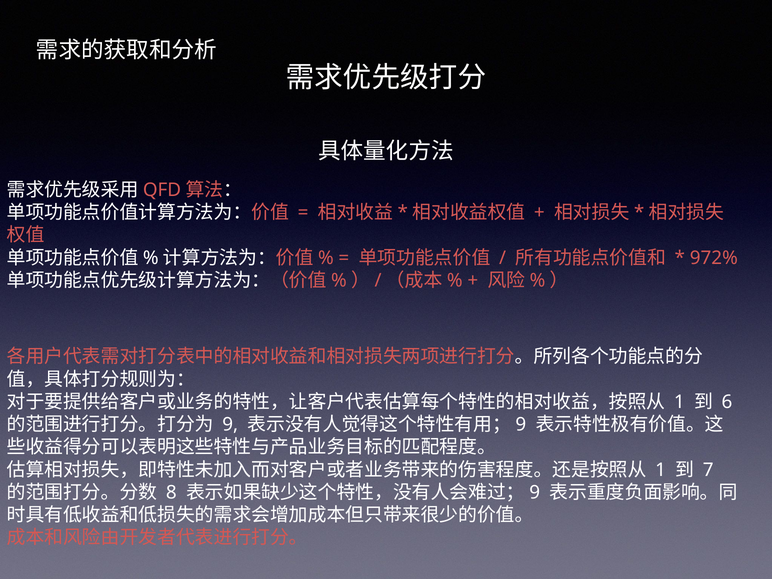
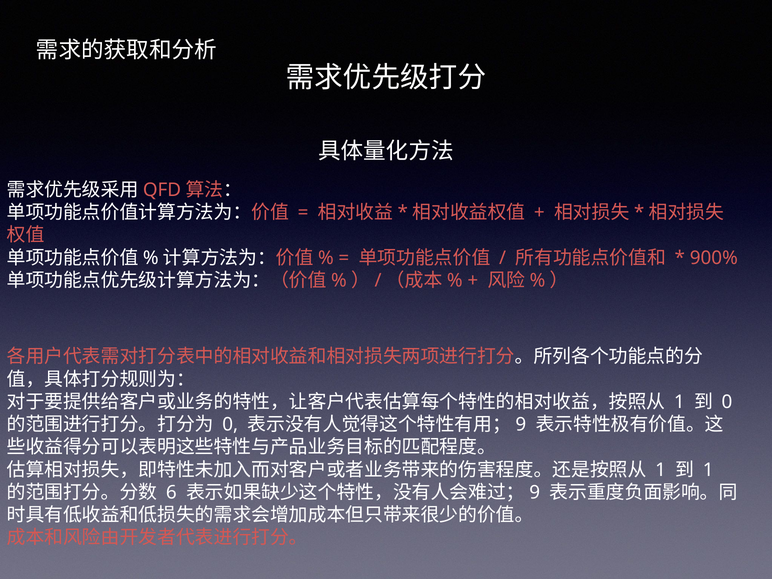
972%: 972% -> 900% (714, 258)
6: 6 -> 0 (727, 402)
9: 9 -> 0 (230, 425)
7: 7 -> 1 (708, 470)
8: 8 -> 6 (171, 492)
